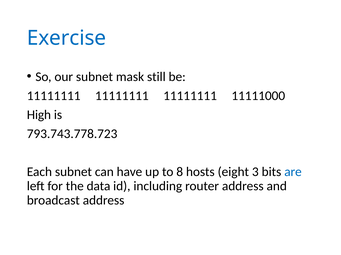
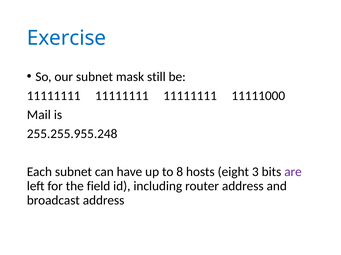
High: High -> Mail (39, 115)
793.743.778.723: 793.743.778.723 -> 255.255.955.248 (72, 134)
are colour: blue -> purple (293, 172)
data: data -> field (98, 187)
